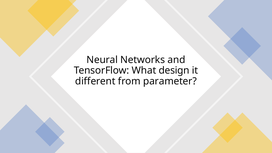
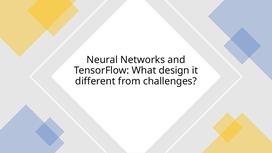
parameter: parameter -> challenges (170, 81)
